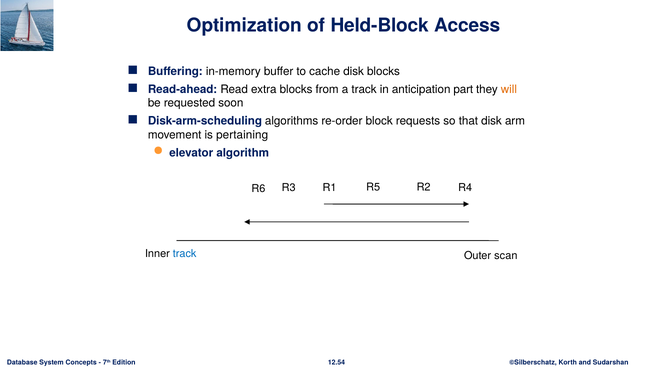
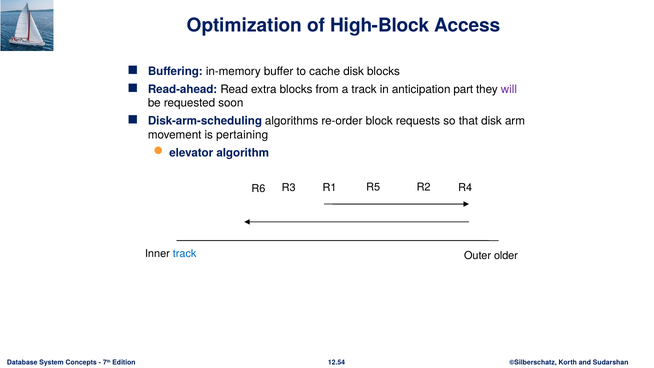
Held-Block: Held-Block -> High-Block (380, 26)
will colour: orange -> purple (509, 89)
scan: scan -> older (506, 255)
